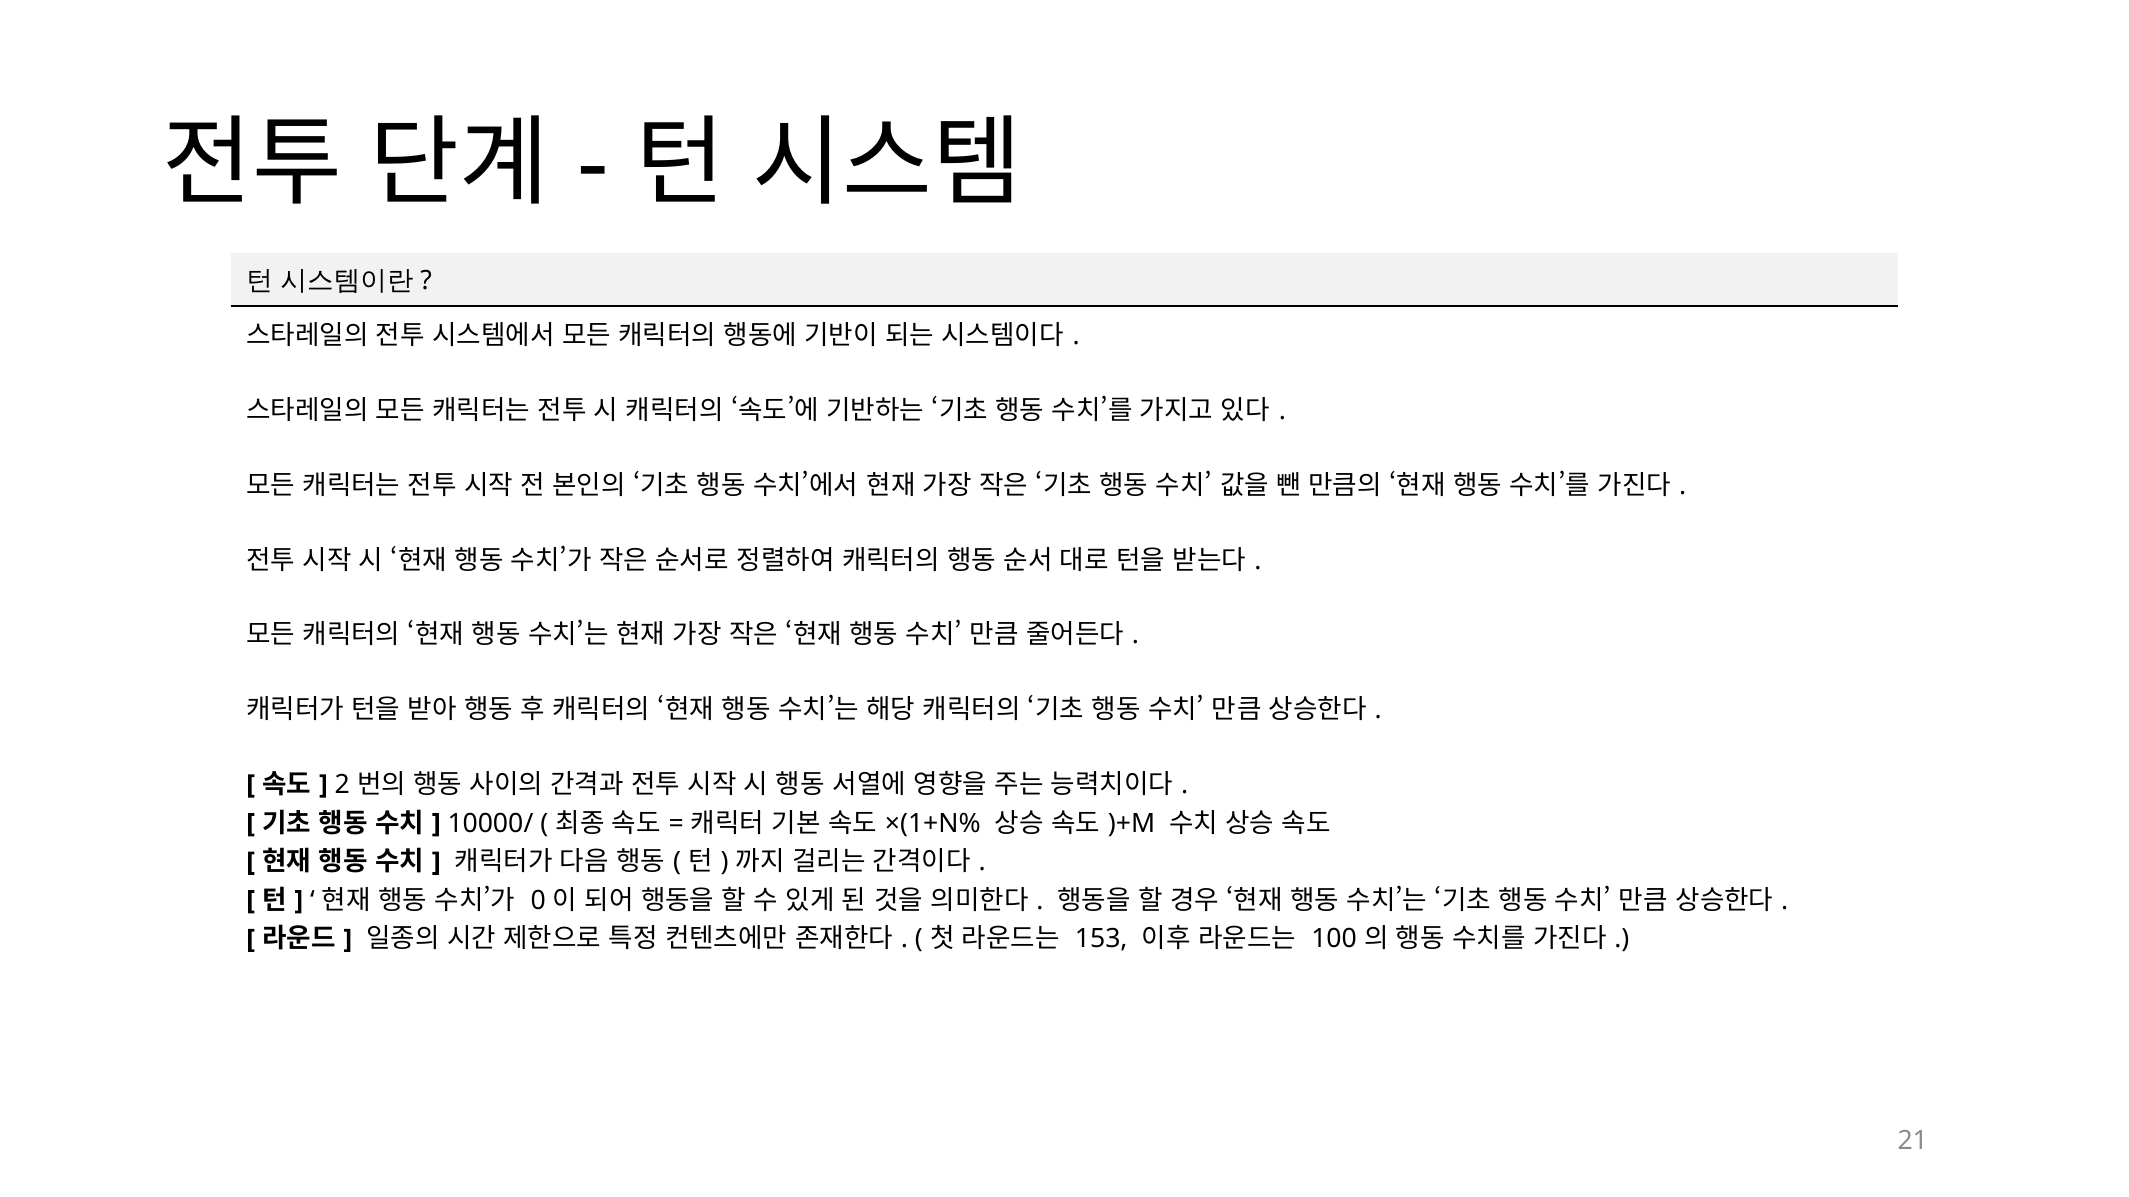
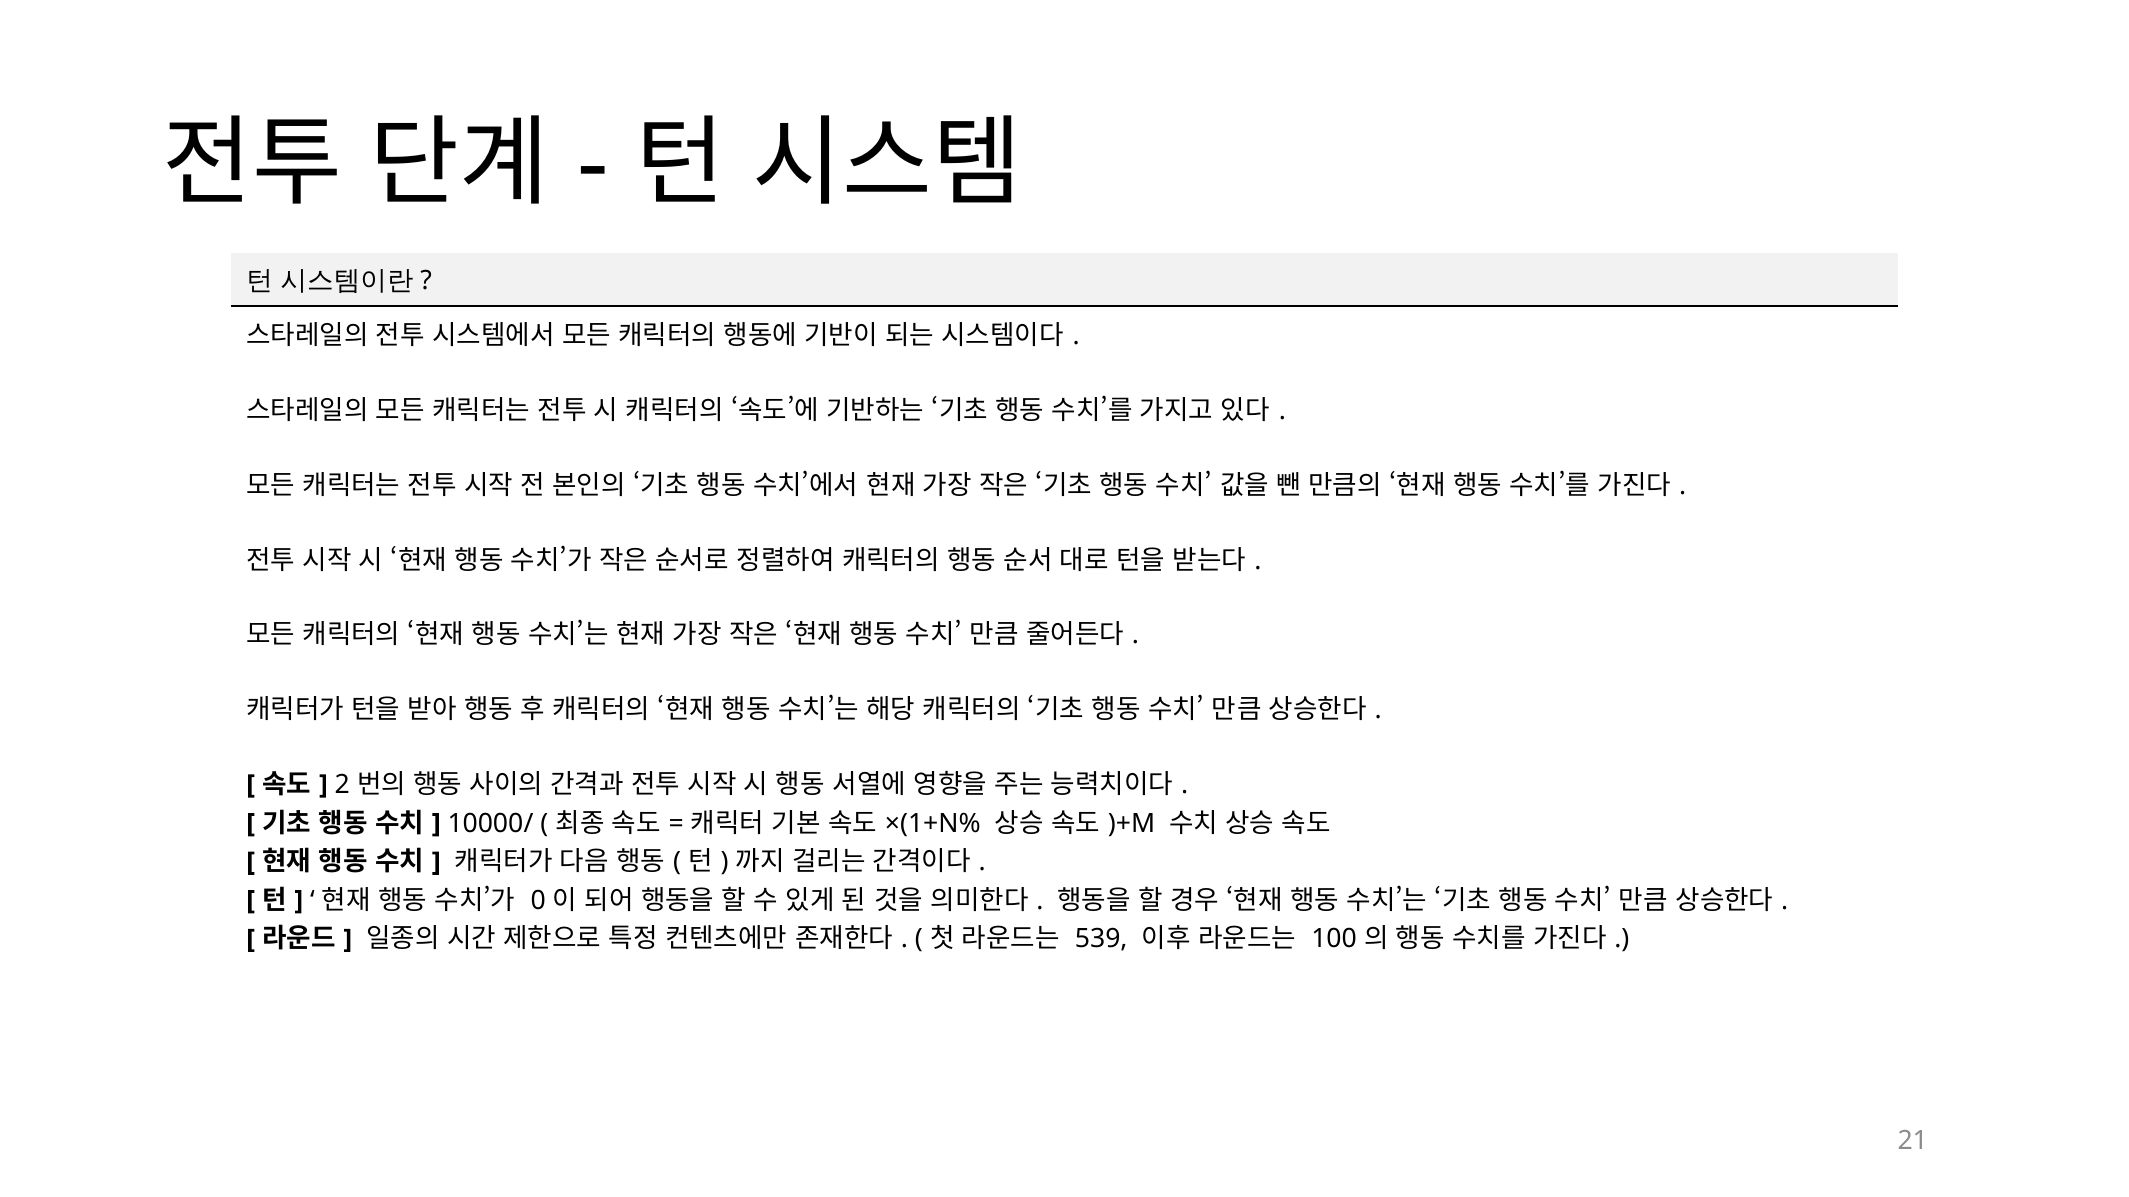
153: 153 -> 539 (1101, 939)
